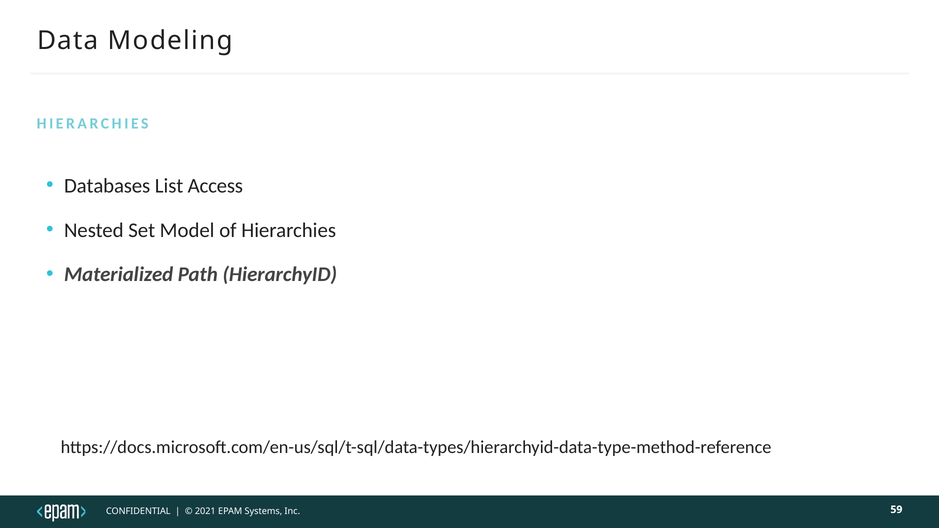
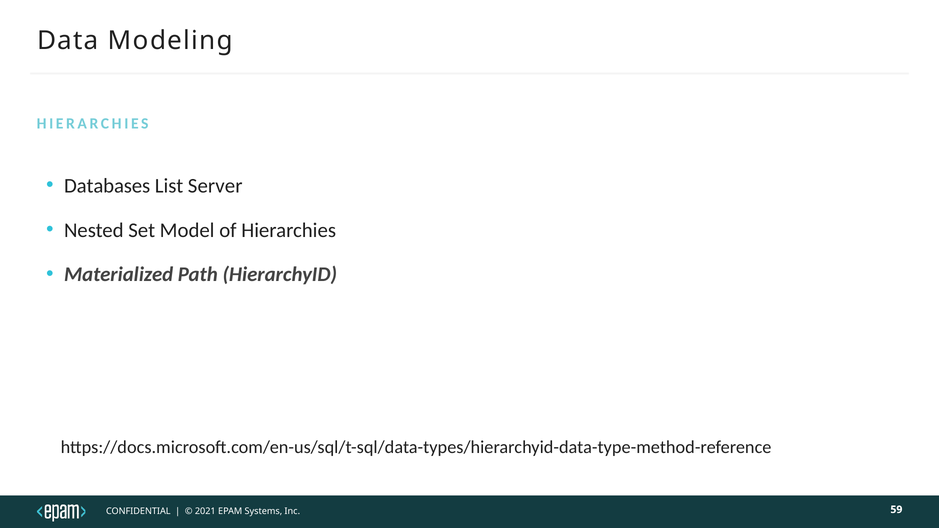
Access: Access -> Server (215, 186)
